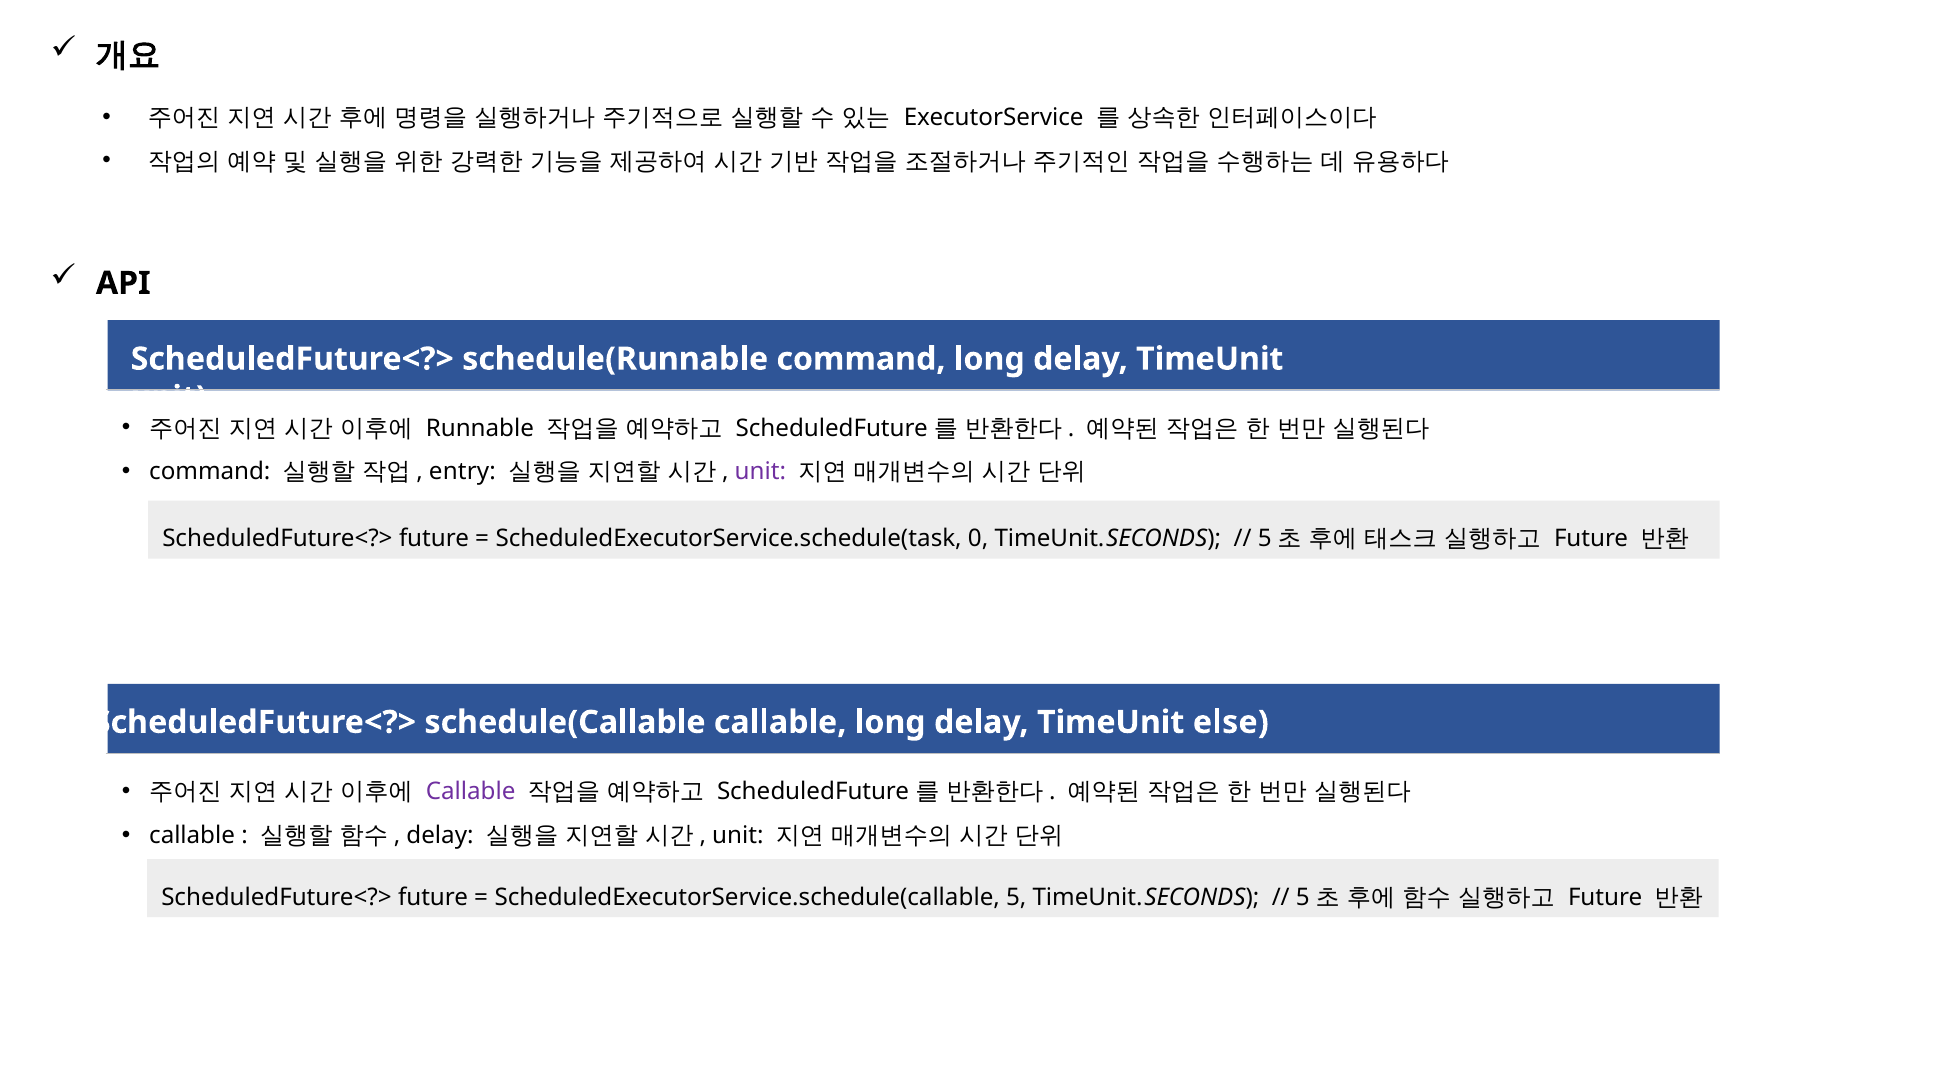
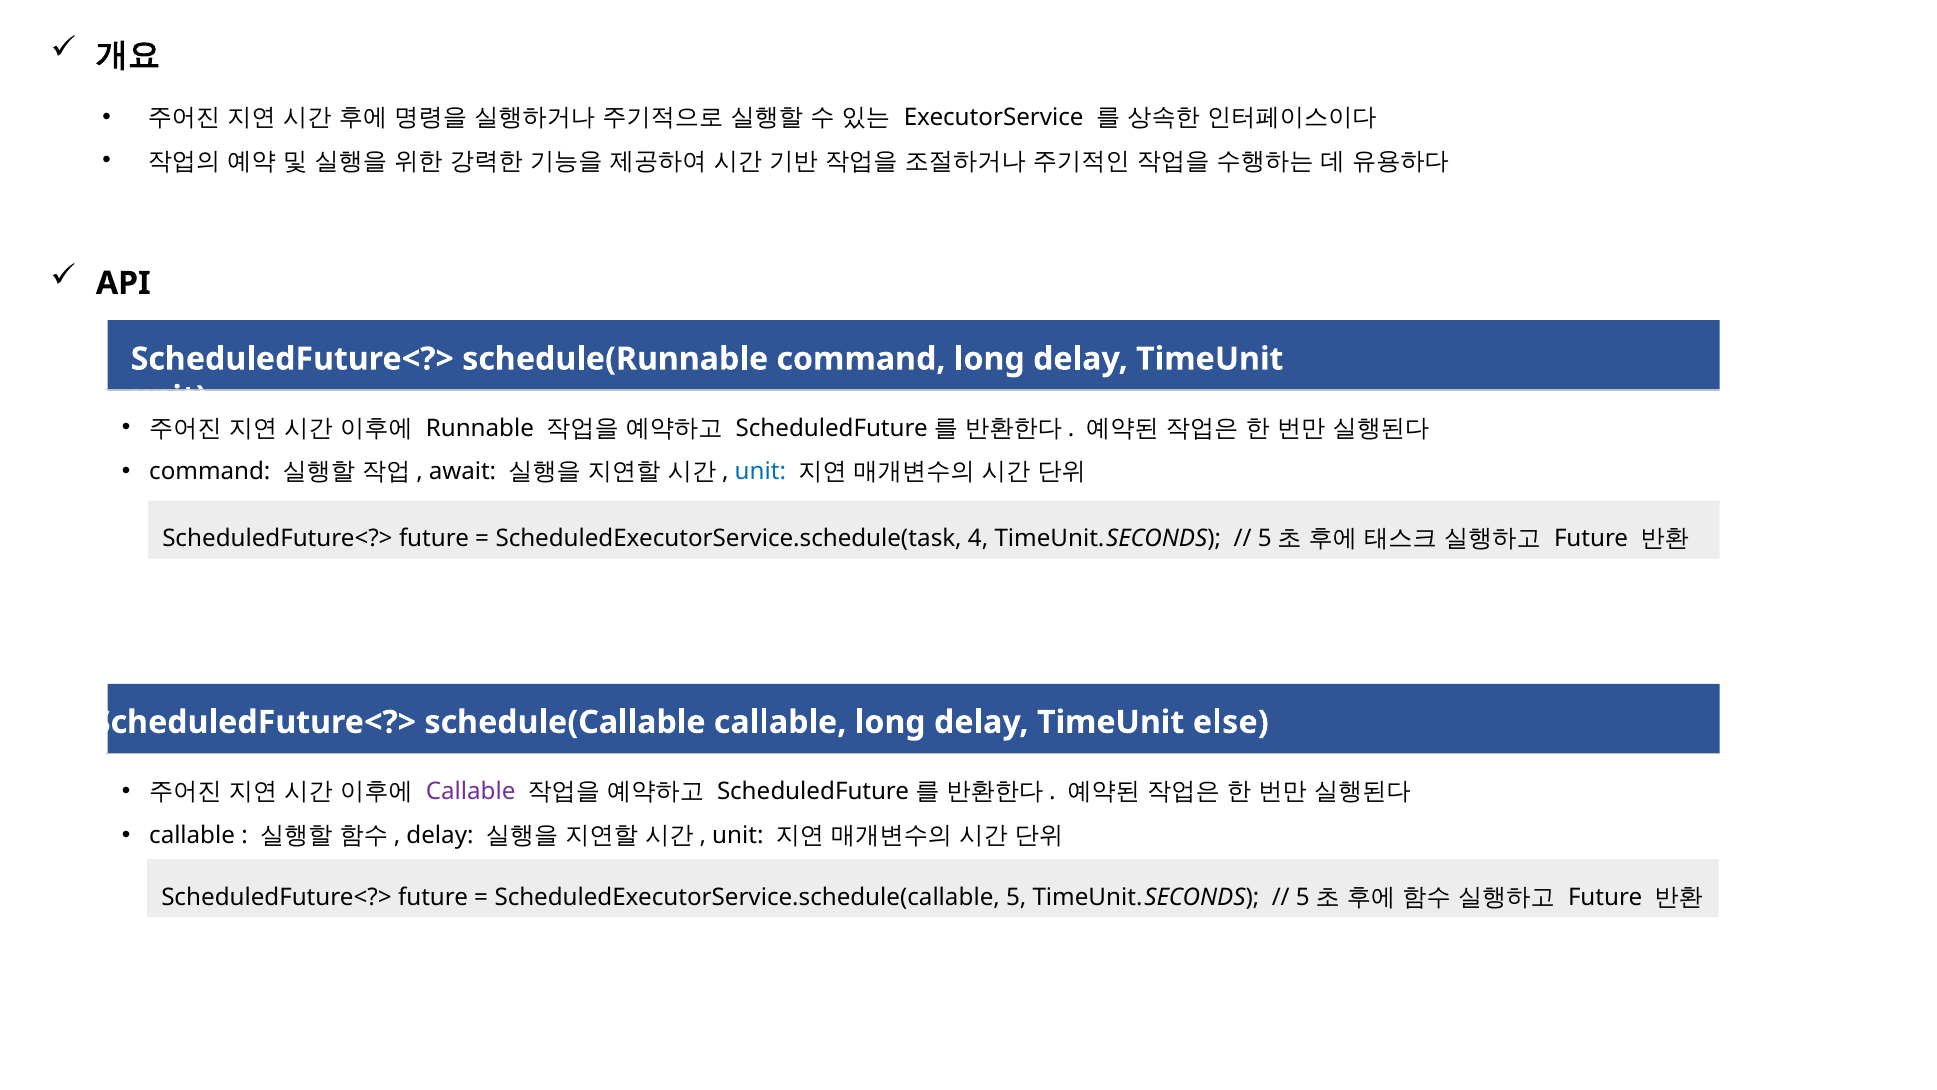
entry: entry -> await (463, 472)
unit colour: purple -> blue (760, 472)
0: 0 -> 4 (978, 538)
